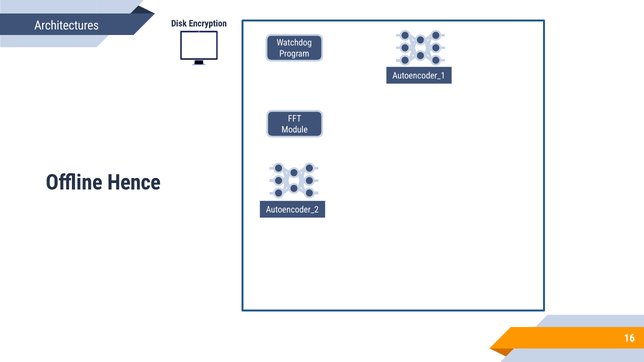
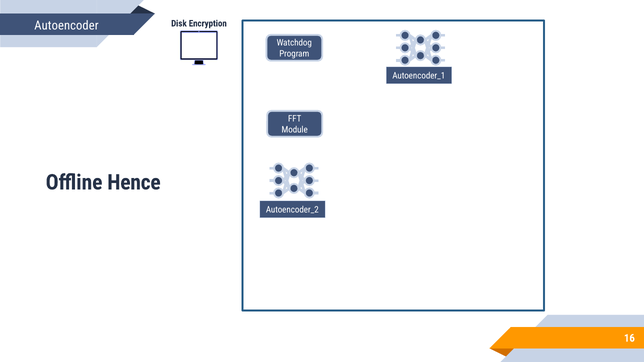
Architectures: Architectures -> Autoencoder (66, 26)
